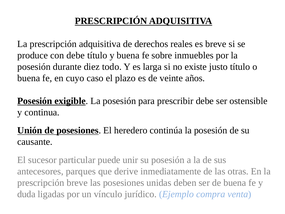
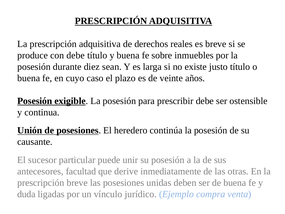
todo: todo -> sean (112, 67)
parques: parques -> facultad (81, 171)
